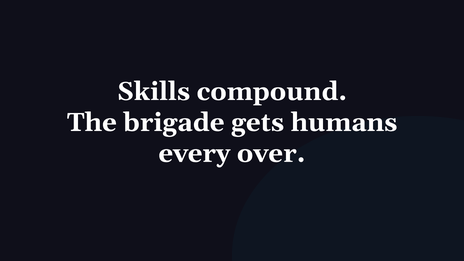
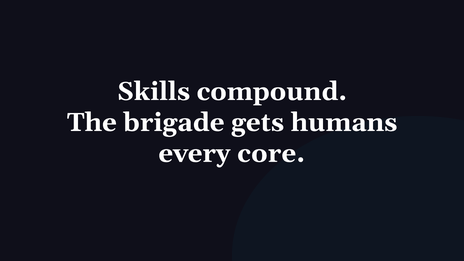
over: over -> core (271, 153)
